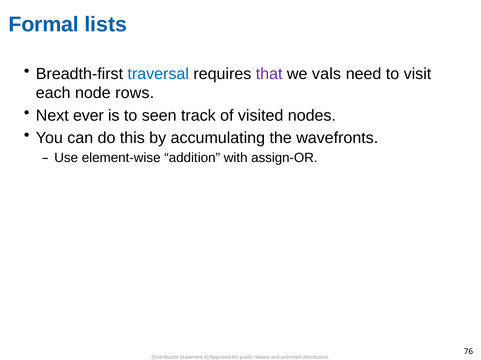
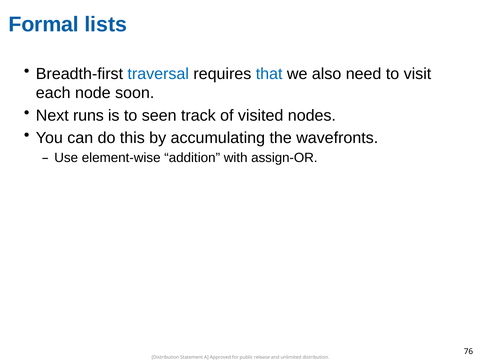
that colour: purple -> blue (269, 74)
vals: vals -> also (327, 74)
rows: rows -> soon (135, 93)
ever: ever -> runs (88, 116)
